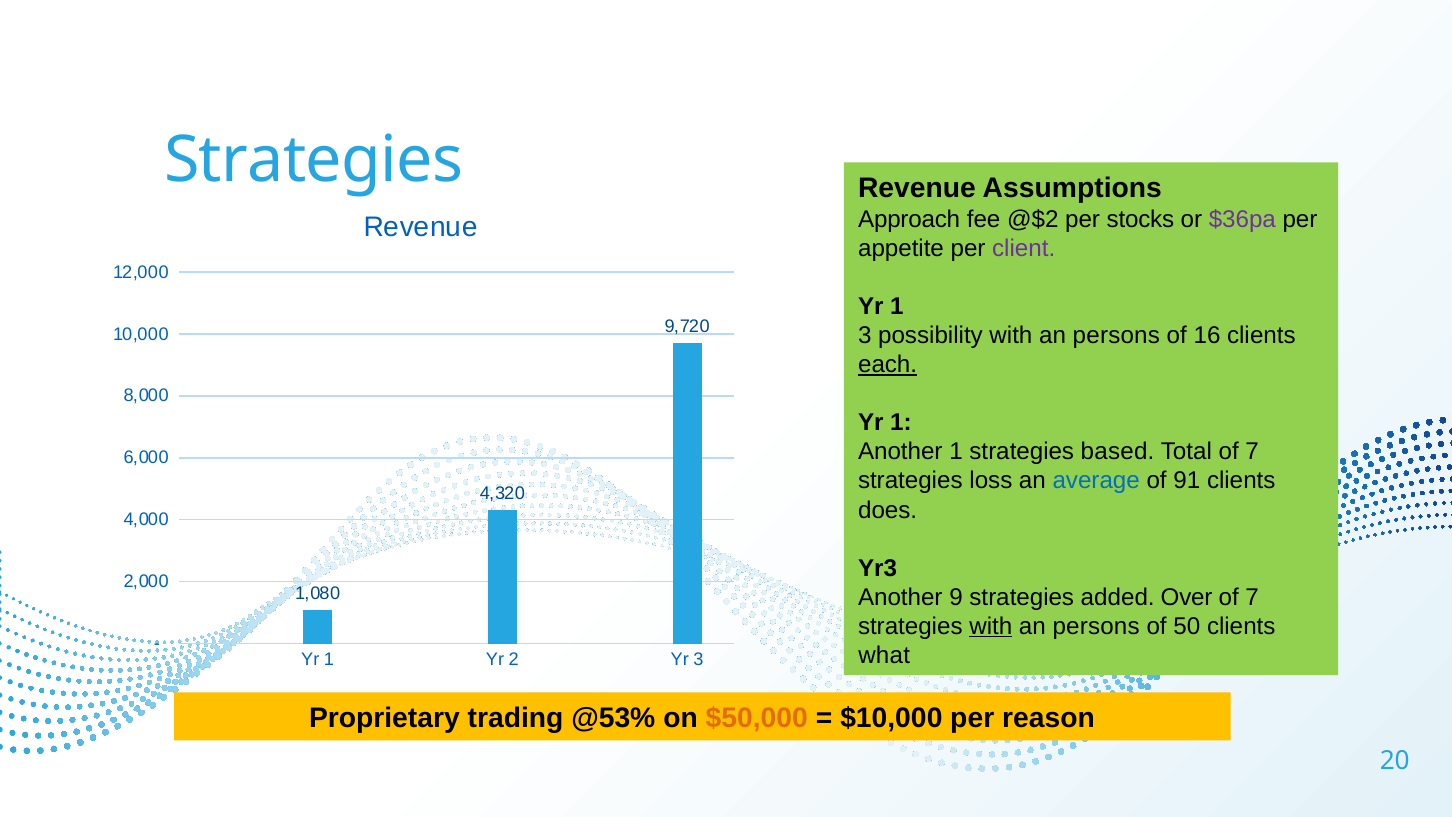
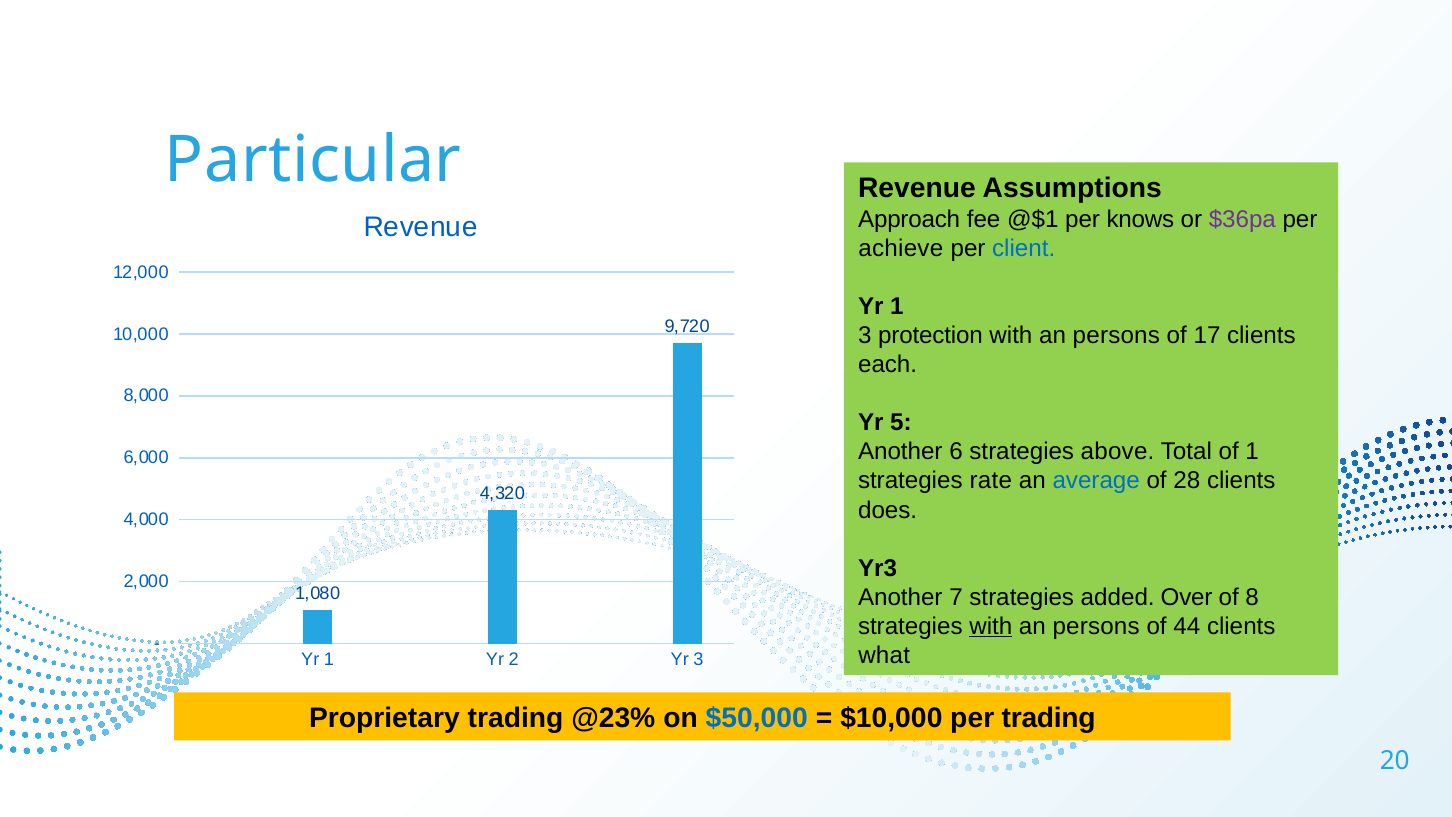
Strategies: Strategies -> Particular (313, 160)
@$2: @$2 -> @$1 (1033, 219)
stocks: stocks -> knows (1140, 219)
appetite: appetite -> achieve (901, 249)
client colour: purple -> blue (1024, 249)
possibility: possibility -> protection (931, 336)
16: 16 -> 17 (1207, 336)
each underline: present -> none (888, 365)
1: 1 -> 5 (901, 423)
Another 1: 1 -> 6 (956, 452)
based: based -> above (1118, 452)
Total of 7: 7 -> 1 (1252, 452)
loss: loss -> rate (991, 481)
91: 91 -> 28 (1187, 481)
9: 9 -> 7 (956, 597)
7: 7 -> 8 (1252, 597)
50: 50 -> 44 (1187, 626)
@53%: @53% -> @23% (613, 718)
$50,000 colour: orange -> blue (757, 718)
per reason: reason -> trading (1049, 718)
